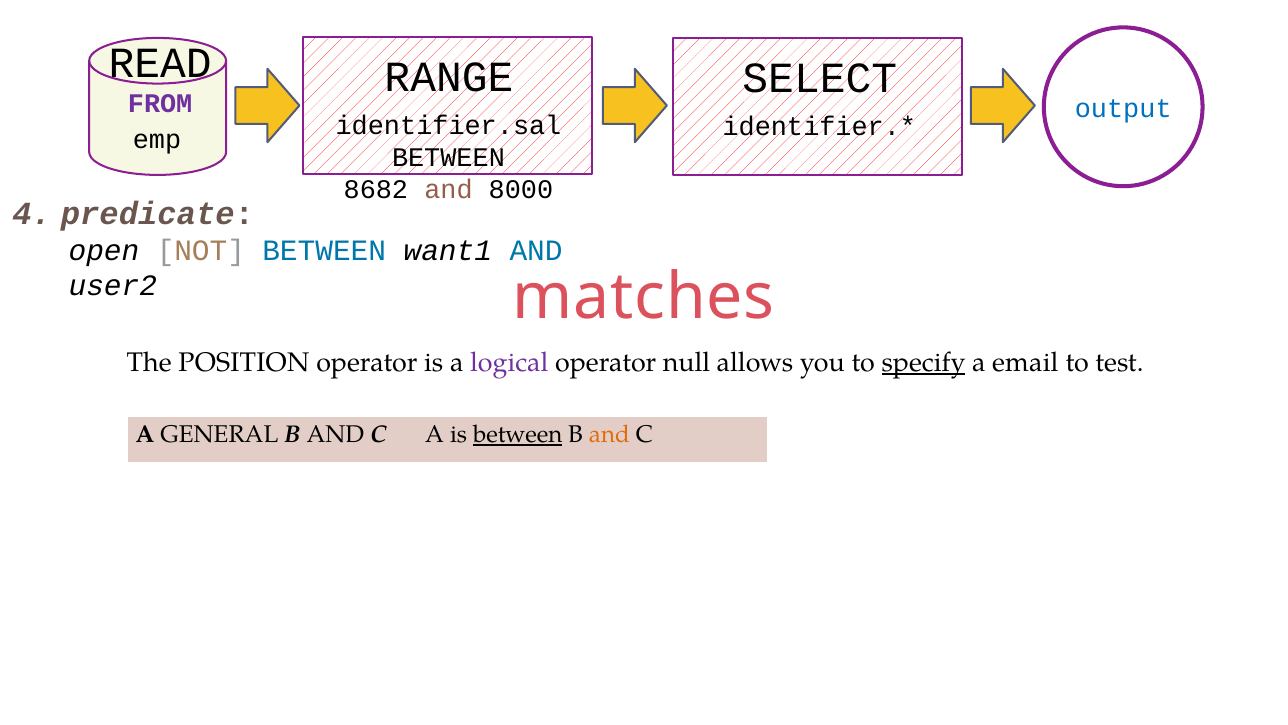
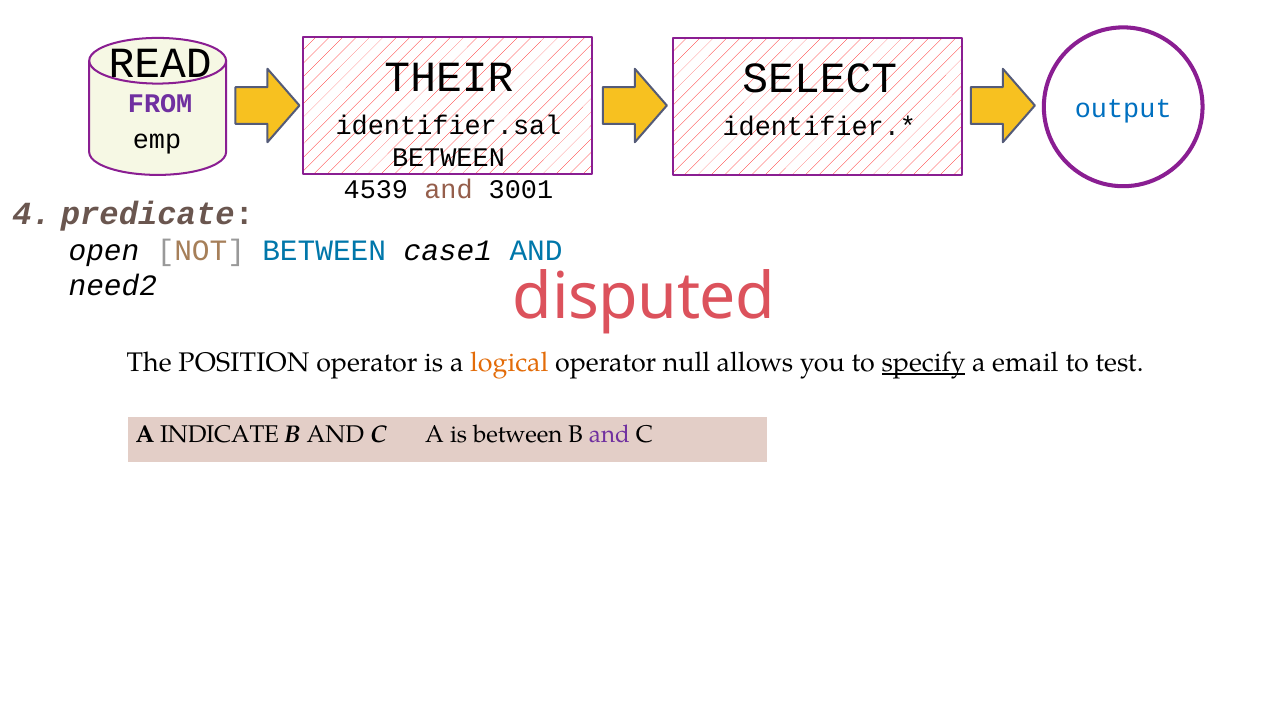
RANGE: RANGE -> THEIR (449, 77)
8682: 8682 -> 4539 (376, 190)
8000: 8000 -> 3001 (521, 190)
want1: want1 -> case1 (448, 250)
user2: user2 -> need2 (113, 286)
matches: matches -> disputed (644, 297)
logical colour: purple -> orange (509, 362)
GENERAL: GENERAL -> INDICATE (219, 434)
between underline: present -> none (518, 434)
and colour: orange -> purple (609, 434)
